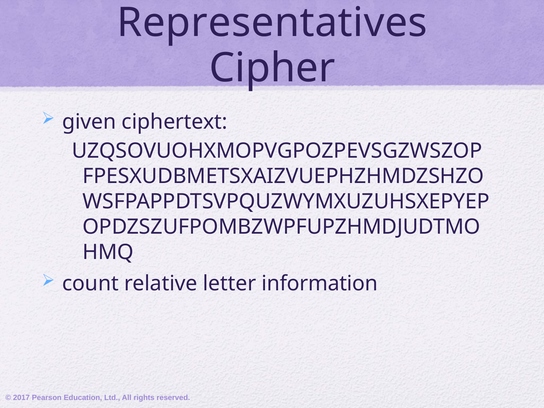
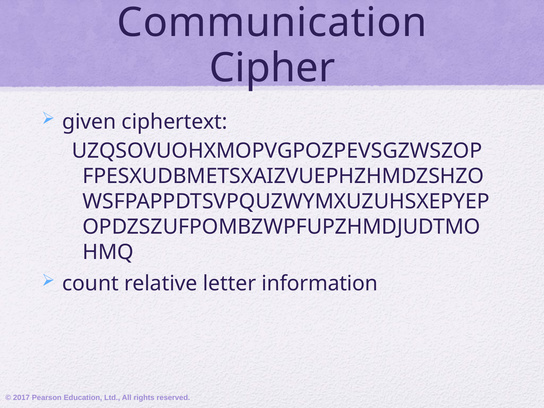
Representatives: Representatives -> Communication (272, 23)
